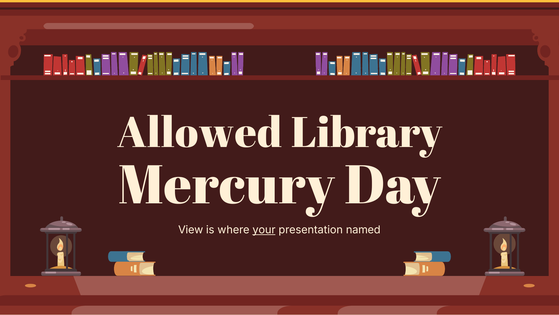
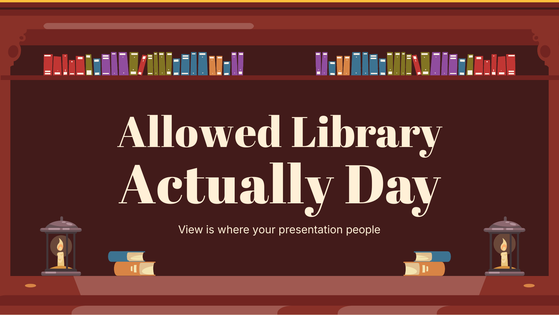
Mercury: Mercury -> Actually (226, 185)
your underline: present -> none (264, 229)
named: named -> people (363, 229)
